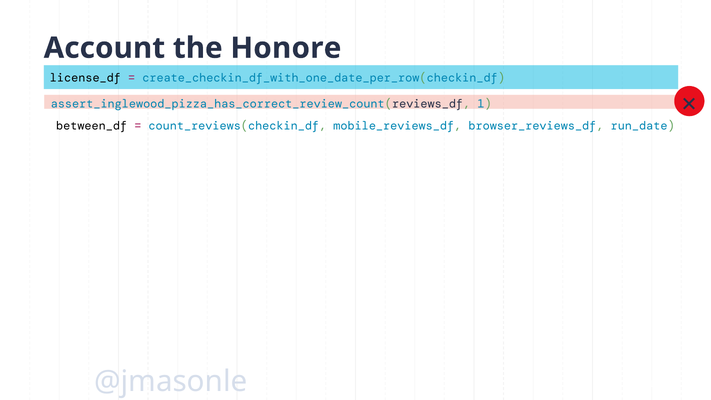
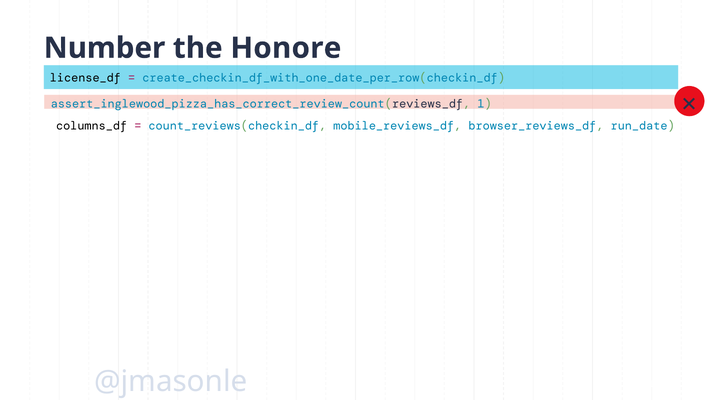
Account: Account -> Number (104, 48)
between_df: between_df -> columns_df (92, 126)
